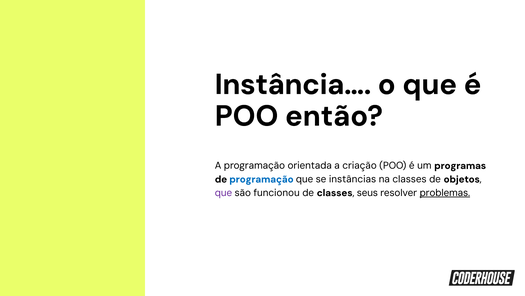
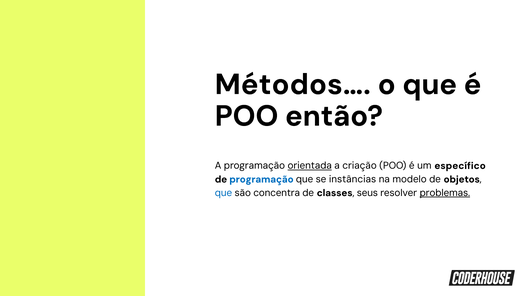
Instância…: Instância… -> Métodos… (293, 84)
orientada underline: none -> present (310, 165)
programas: programas -> específico (460, 165)
na classes: classes -> modelo (410, 179)
que colour: purple -> blue (223, 192)
funcionou: funcionou -> concentra (277, 192)
